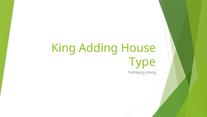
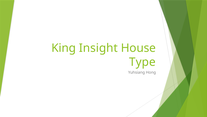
Adding: Adding -> Insight (98, 48)
